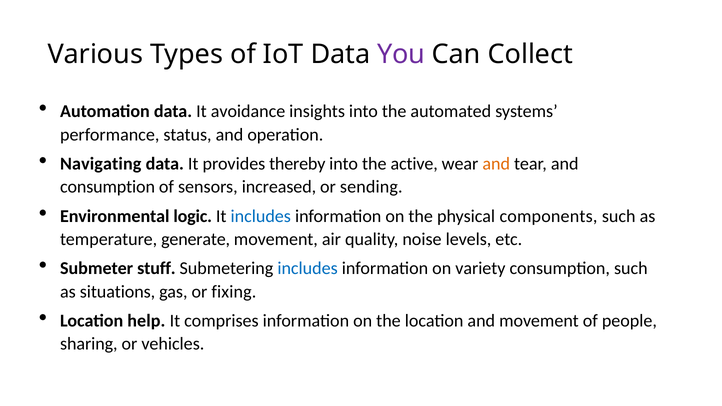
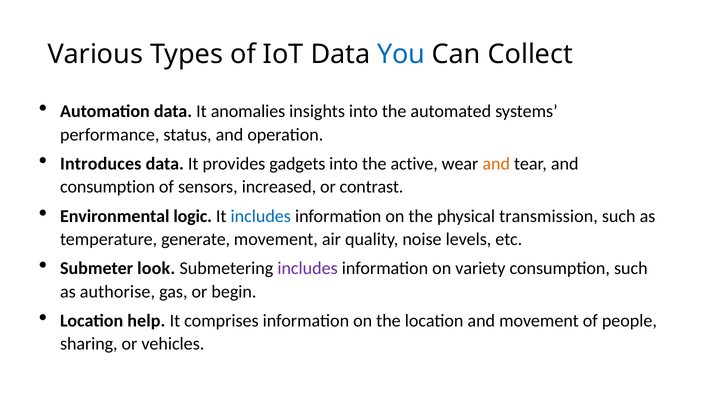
You colour: purple -> blue (401, 54)
avoidance: avoidance -> anomalies (248, 111)
Navigating: Navigating -> Introduces (101, 164)
thereby: thereby -> gadgets (297, 164)
sending: sending -> contrast (371, 187)
components: components -> transmission (548, 216)
stuff: stuff -> look (156, 268)
includes colour: blue -> purple (308, 268)
situations: situations -> authorise (117, 292)
fixing: fixing -> begin (234, 292)
